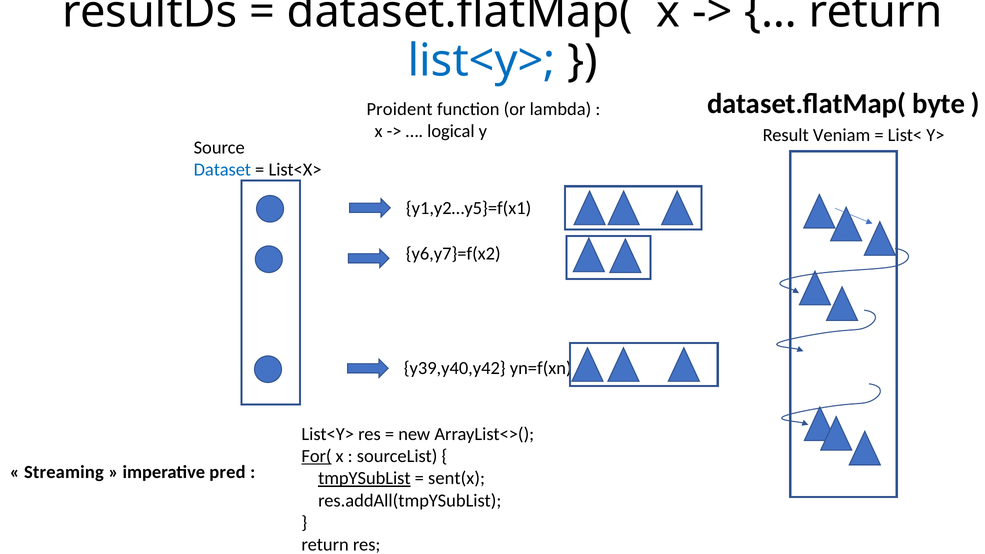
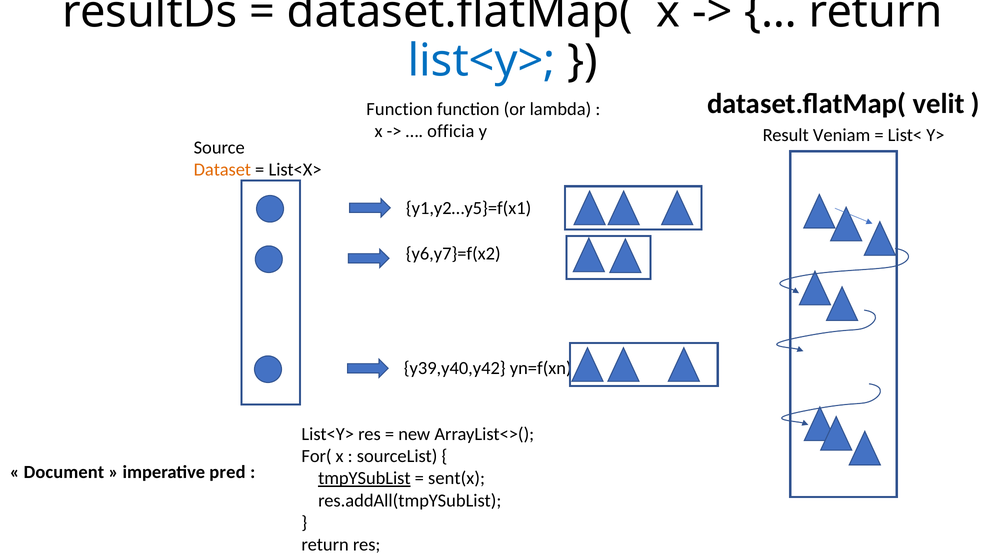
byte: byte -> velit (939, 104)
Proident: Proident -> Function (400, 109)
logical: logical -> officia (451, 131)
Dataset colour: blue -> orange (222, 170)
For( underline: present -> none (316, 456)
Streaming: Streaming -> Document (64, 472)
